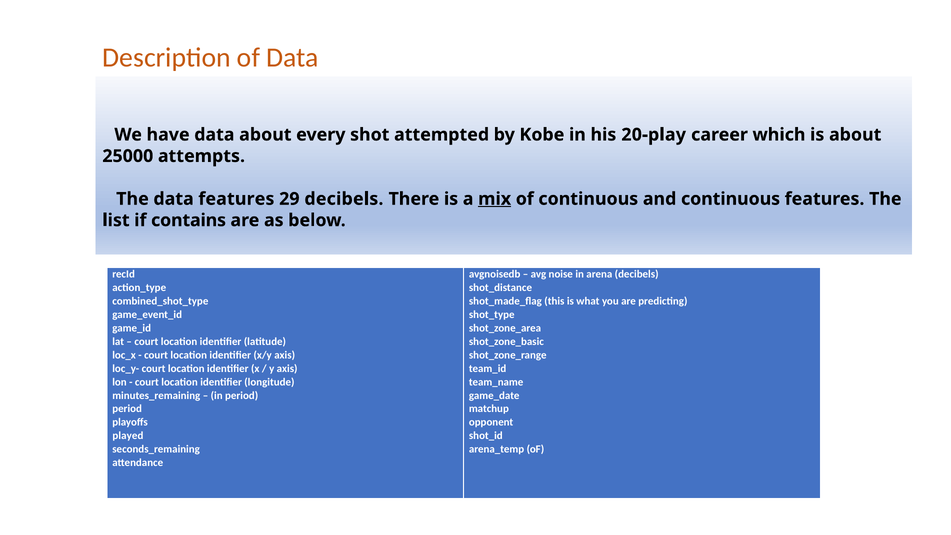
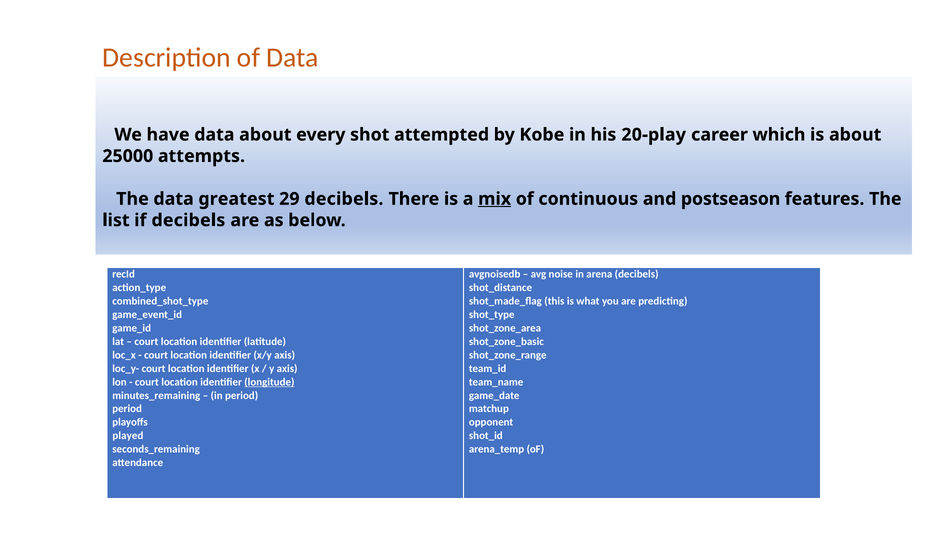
data features: features -> greatest (236, 199)
and continuous: continuous -> postseason (731, 199)
if contains: contains -> decibels (188, 220)
longitude underline: none -> present (269, 382)
